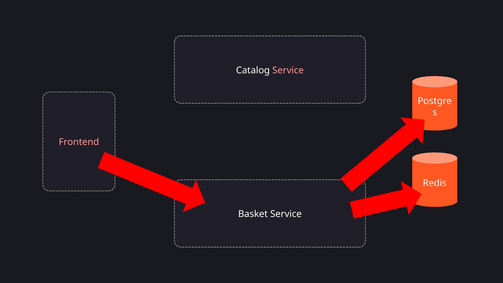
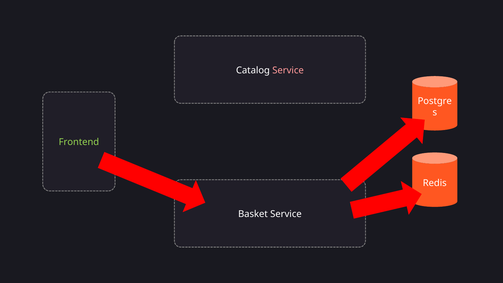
Frontend colour: pink -> light green (79, 142)
